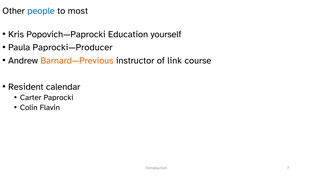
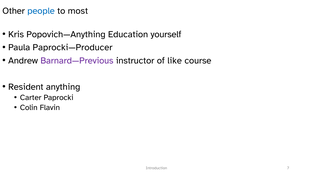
Popovich—Paprocki: Popovich—Paprocki -> Popovich—Anything (66, 34)
Barnard—Previous colour: orange -> purple (77, 61)
link: link -> like (175, 61)
calendar: calendar -> anything (63, 87)
